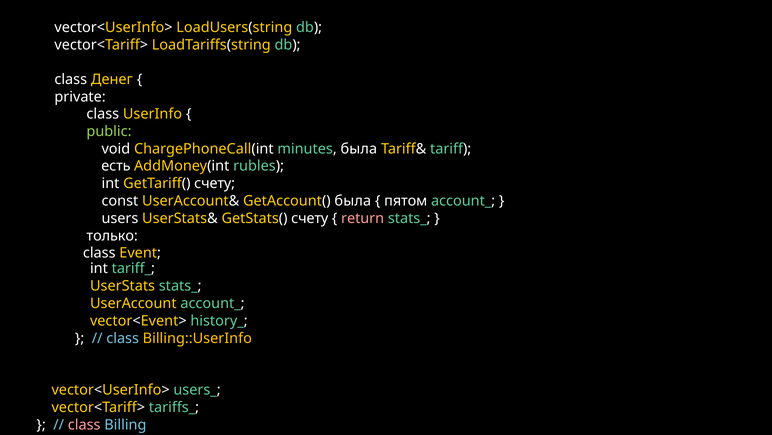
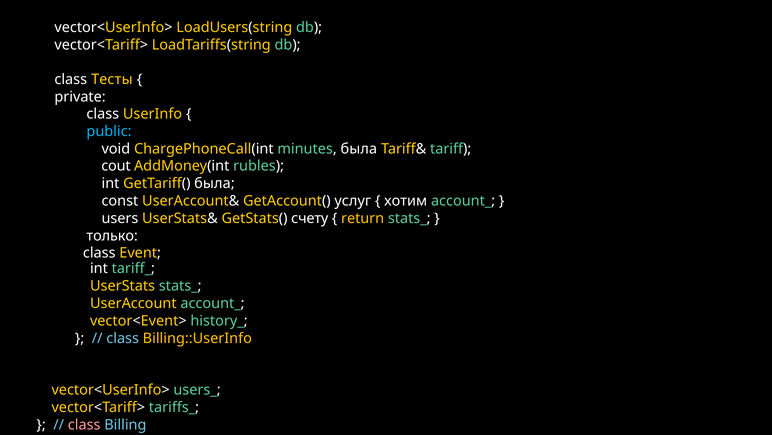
Денег: Денег -> Тесты (112, 80)
public colour: light green -> light blue (109, 131)
есть: есть -> cout (116, 166)
GetTariff( счету: счету -> была (215, 183)
GetAccount( была: была -> услуг (353, 201)
пятом: пятом -> хотим (406, 201)
return colour: pink -> yellow (363, 218)
